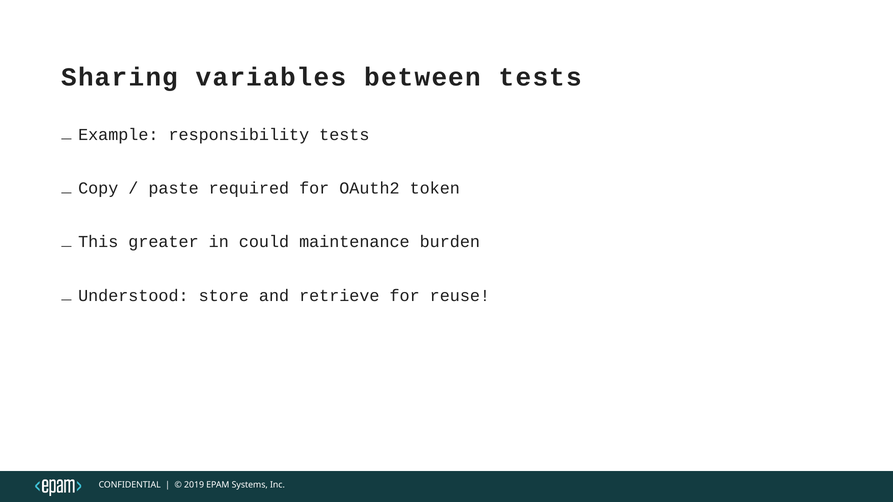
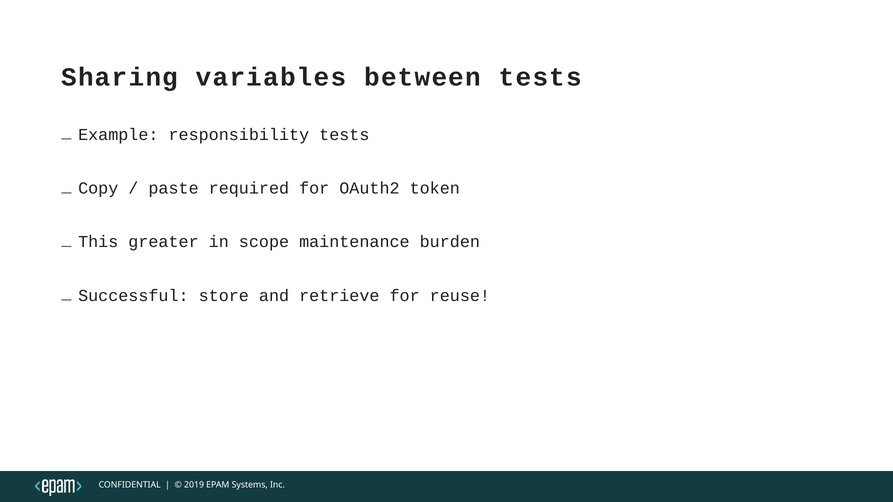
could: could -> scope (264, 242)
Understood: Understood -> Successful (133, 296)
